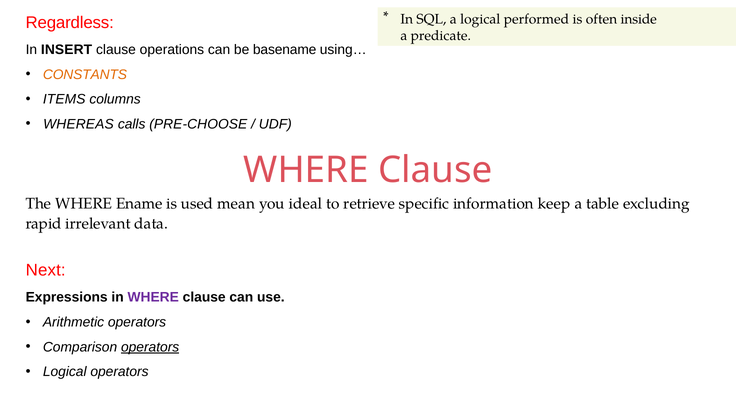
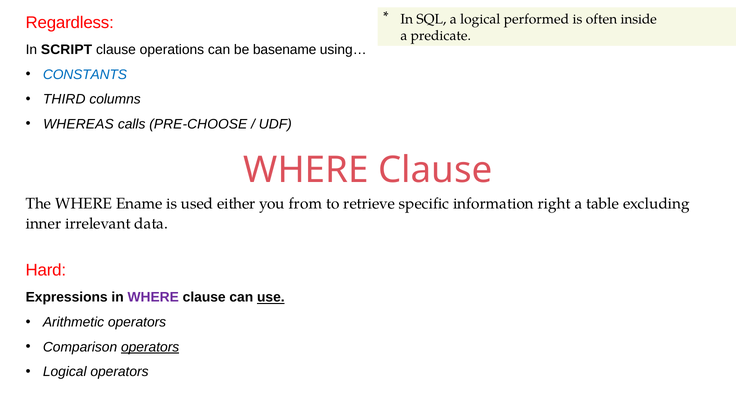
INSERT: INSERT -> SCRIPT (67, 50)
CONSTANTS colour: orange -> blue (85, 74)
ITEMS: ITEMS -> THIRD (64, 99)
mean: mean -> either (236, 204)
ideal: ideal -> from (305, 204)
keep: keep -> right (554, 204)
rapid: rapid -> inner (44, 224)
Next: Next -> Hard (46, 270)
use underline: none -> present (271, 297)
